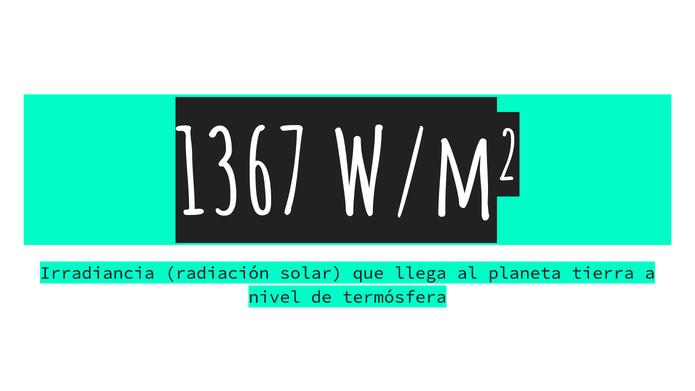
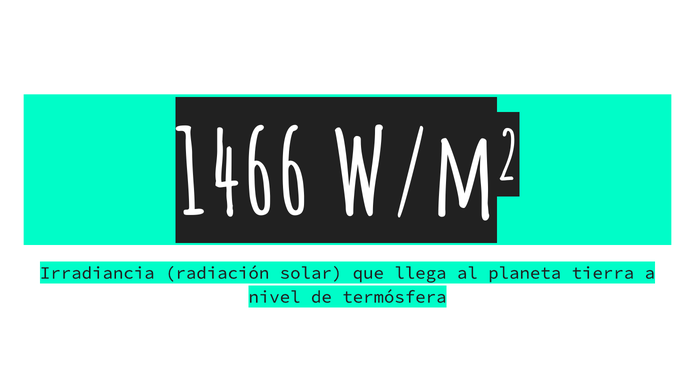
1367: 1367 -> 1466 (243, 177)
